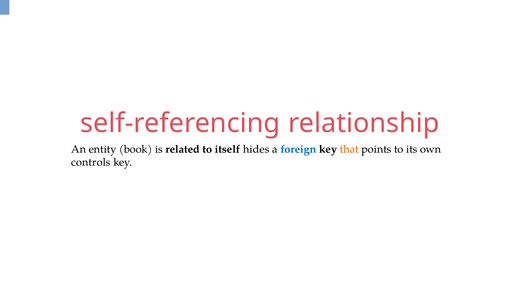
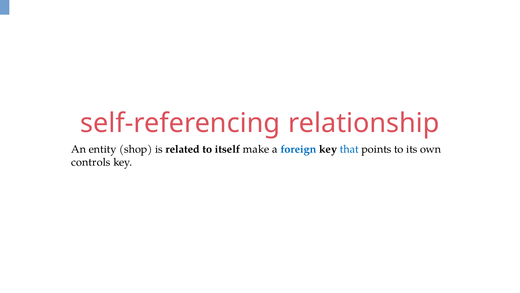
book: book -> shop (136, 149)
hides: hides -> make (256, 149)
that colour: orange -> blue (349, 149)
